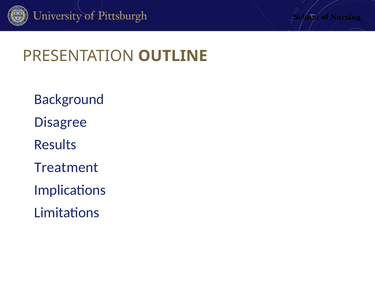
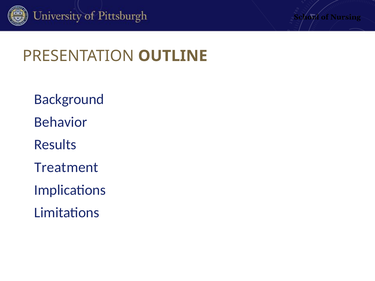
Disagree: Disagree -> Behavior (61, 122)
